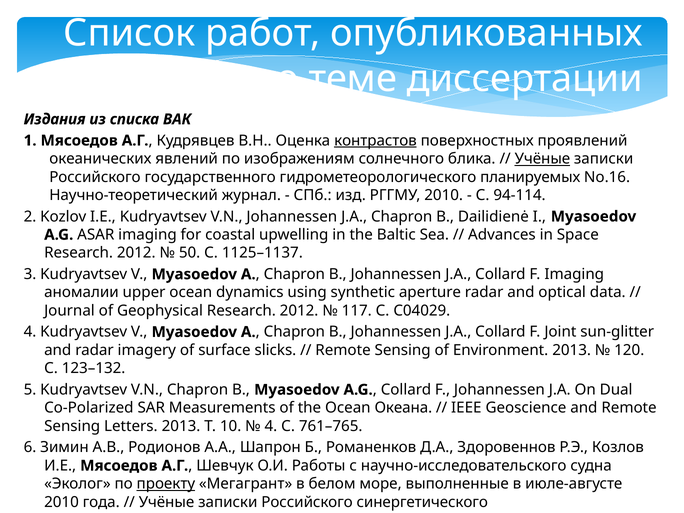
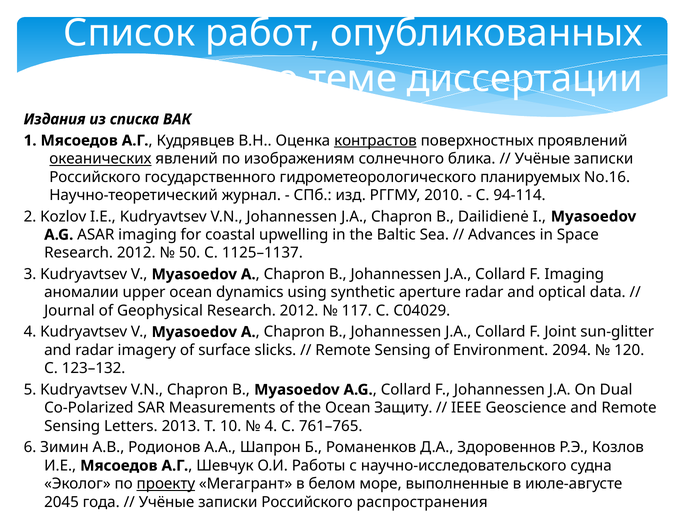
океанических underline: none -> present (100, 159)
Учёные underline: present -> none (542, 159)
Environment 2013: 2013 -> 2094 (572, 350)
Океана: Океана -> Защиту (403, 408)
2010: 2010 -> 2045 (61, 502)
синергетического: синергетического -> распространения (422, 502)
